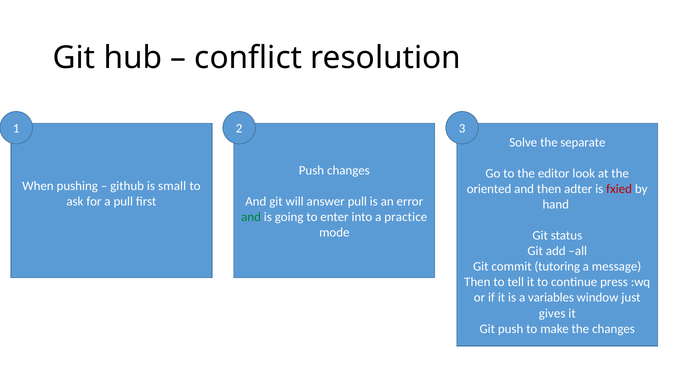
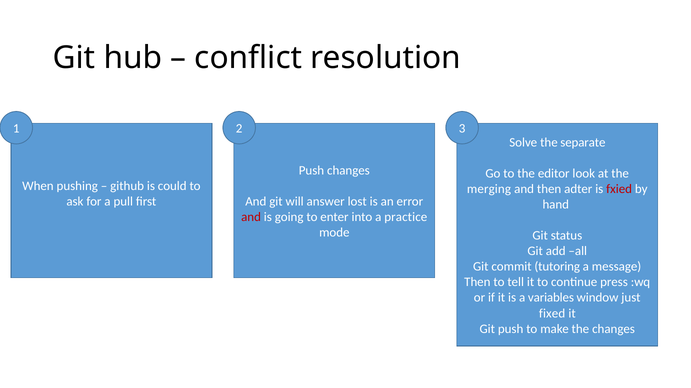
small: small -> could (172, 186)
oriented: oriented -> merging (489, 189)
answer pull: pull -> lost (357, 202)
and colour: green -> red (251, 217)
gives: gives -> fixed (552, 314)
